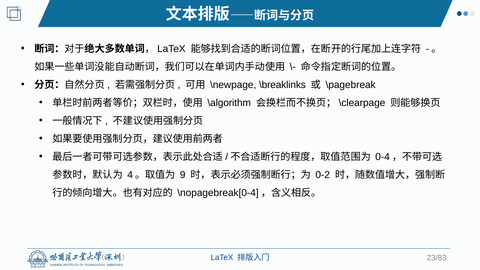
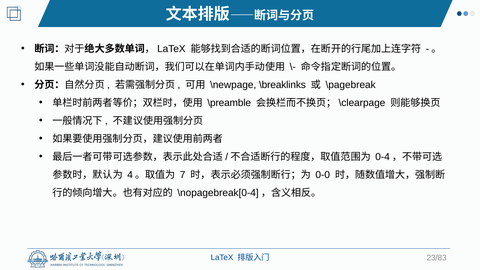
\algorithm: \algorithm -> \preamble (229, 103)
9: 9 -> 7 (183, 175)
0-2: 0-2 -> 0-0 (323, 175)
